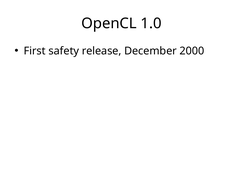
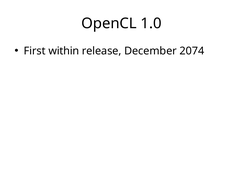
safety: safety -> within (64, 51)
2000: 2000 -> 2074 (192, 51)
